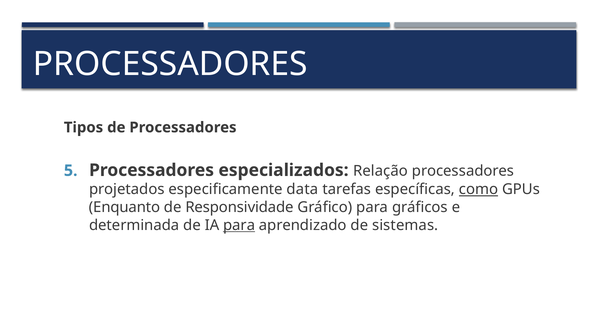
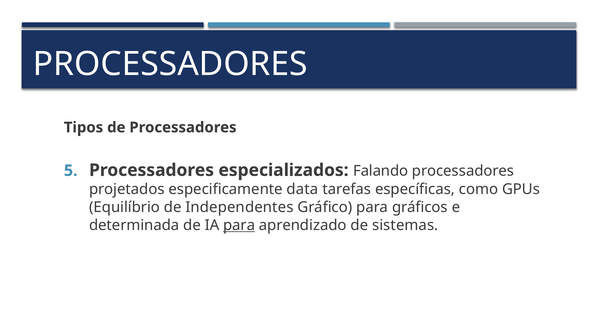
Relação: Relação -> Falando (381, 171)
como underline: present -> none (478, 190)
Enquanto: Enquanto -> Equilíbrio (125, 208)
Responsividade: Responsividade -> Independentes (239, 208)
